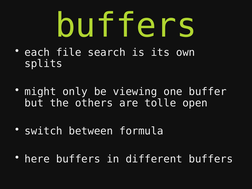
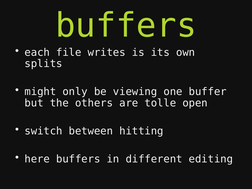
search: search -> writes (107, 52)
formula: formula -> hitting (141, 131)
different buffers: buffers -> editing (211, 159)
